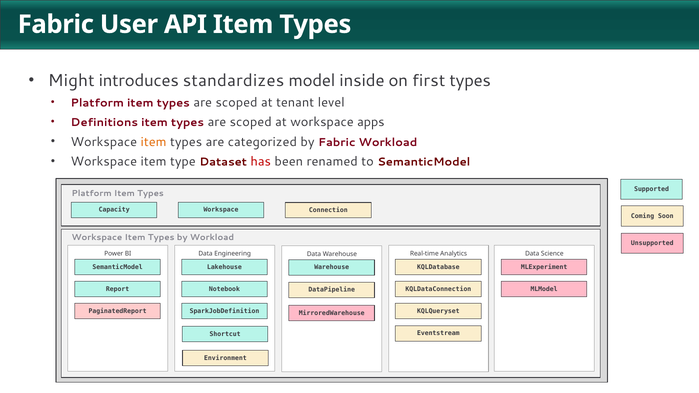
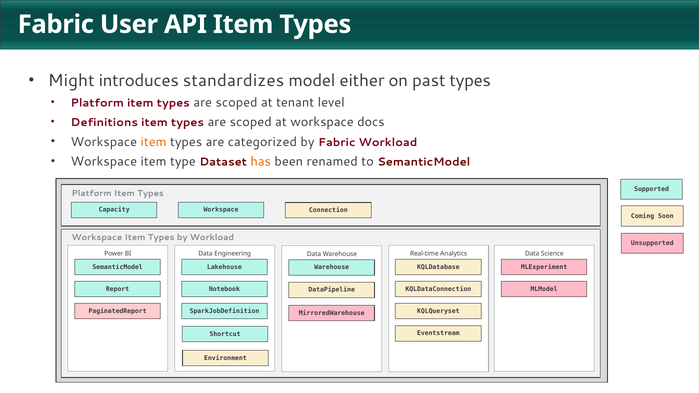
inside: inside -> either (362, 80)
first: first -> past (429, 80)
apps: apps -> docs (371, 122)
has colour: red -> orange (261, 162)
